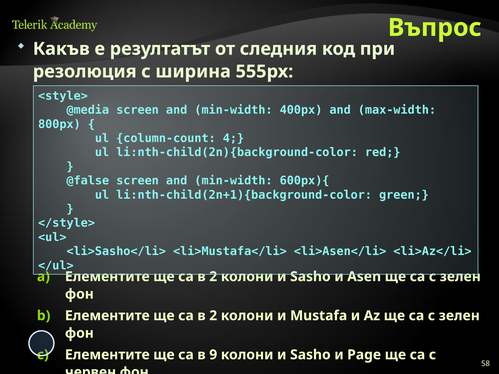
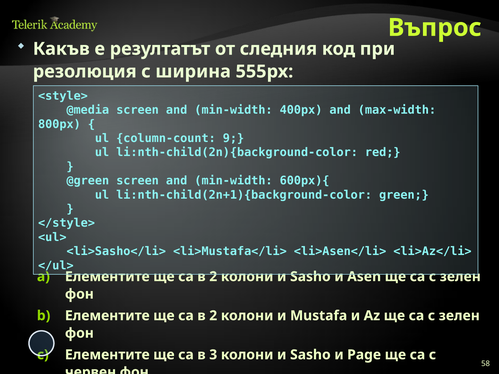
4: 4 -> 9 (233, 138)
@false: @false -> @green (88, 181)
9: 9 -> 3 (213, 355)
